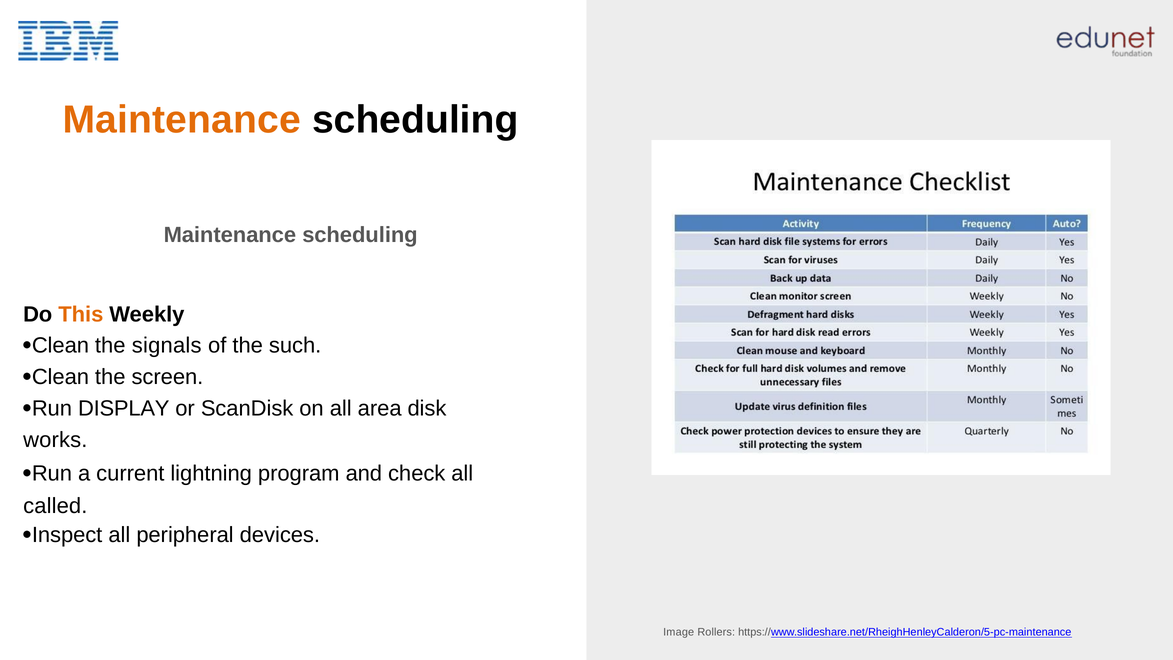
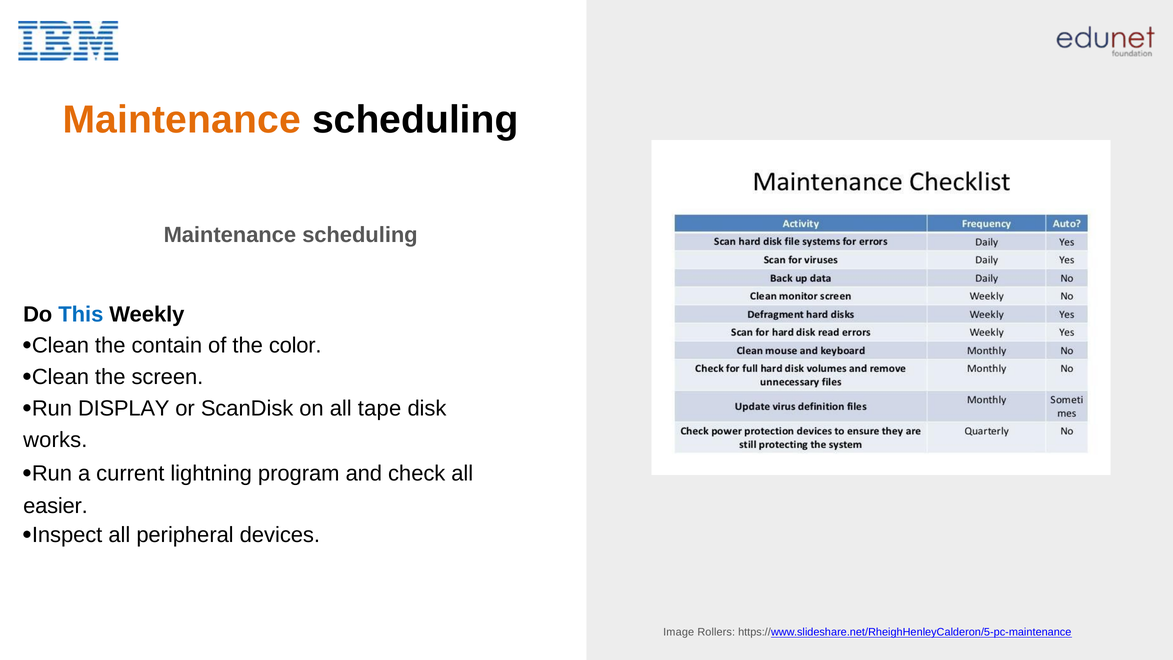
This colour: orange -> blue (81, 314)
signals: signals -> contain (167, 346)
such: such -> color (295, 346)
area: area -> tape (380, 408)
called: called -> easier (55, 506)
